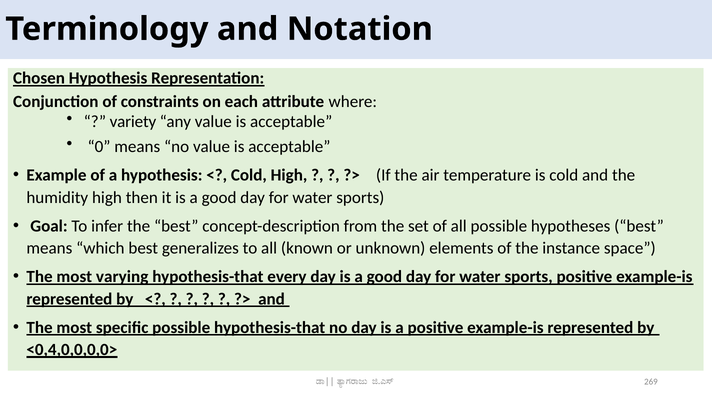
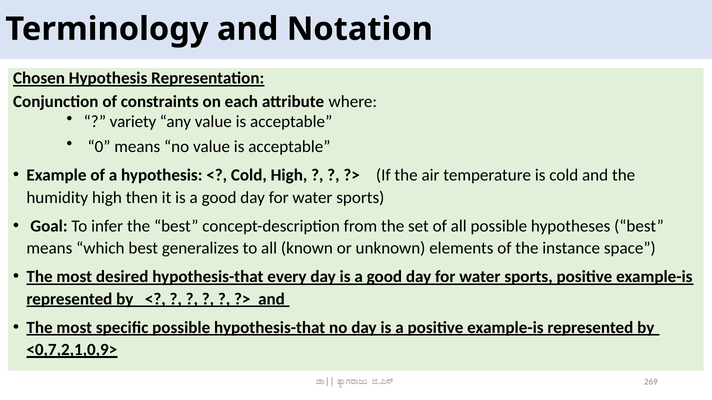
varying: varying -> desired (122, 277)
<0,4,0,0,0,0>: <0,4,0,0,0,0> -> <0,7,2,1,0,9> (72, 350)
